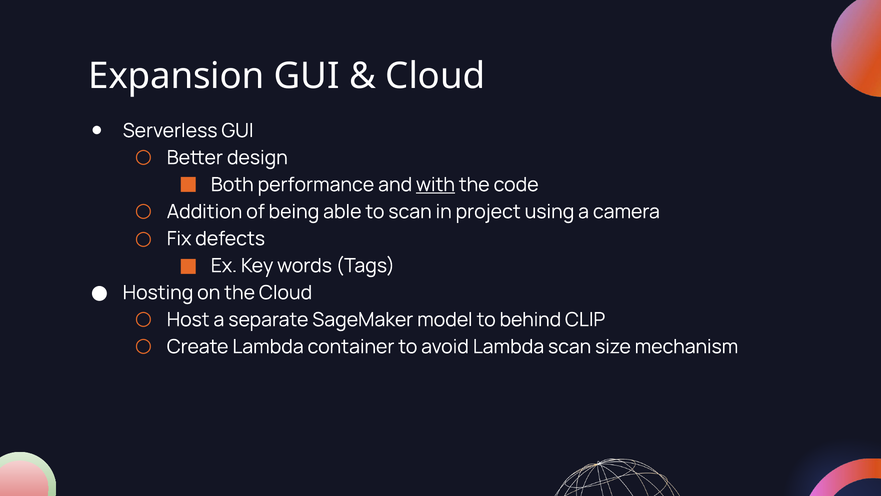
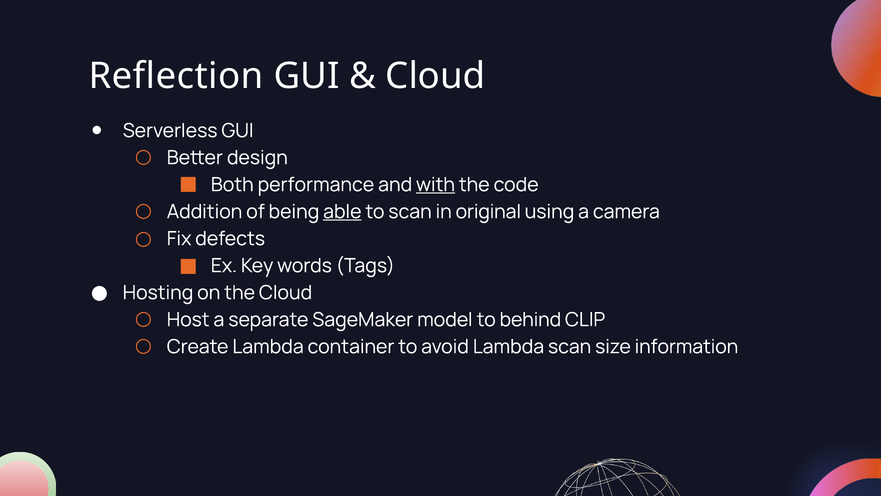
Expansion: Expansion -> Reflection (176, 76)
able underline: none -> present (342, 212)
project: project -> original (488, 212)
mechanism: mechanism -> information (686, 346)
